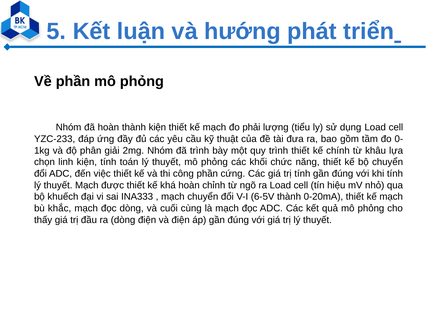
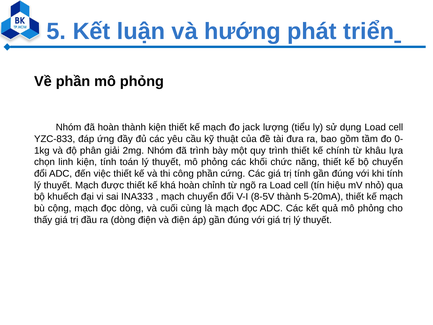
phải: phải -> jack (251, 127)
YZC-233: YZC-233 -> YZC-833 (55, 139)
6-5V: 6-5V -> 8-5V (263, 197)
0-20mA: 0-20mA -> 5-20mA (323, 197)
khắc: khắc -> cộng (60, 208)
